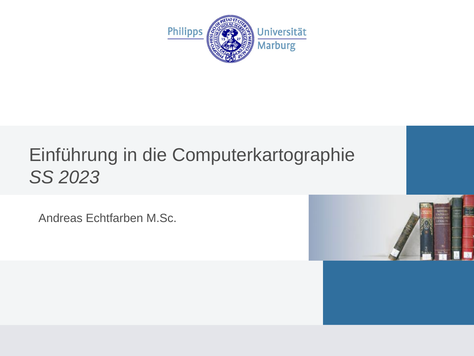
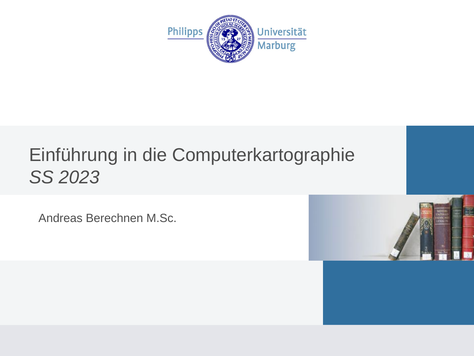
Echtfarben: Echtfarben -> Berechnen (114, 218)
